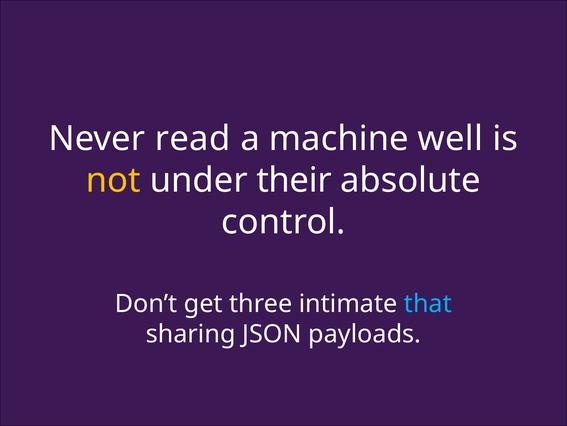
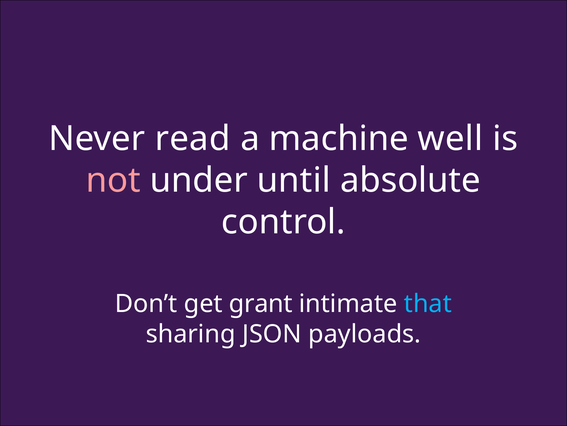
not colour: yellow -> pink (113, 180)
their: their -> until (294, 180)
three: three -> grant (261, 303)
